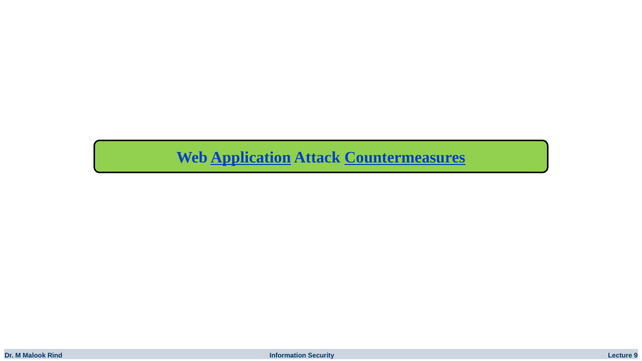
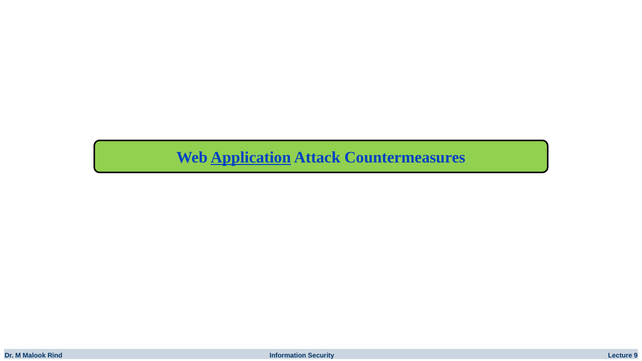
Countermeasures underline: present -> none (405, 158)
